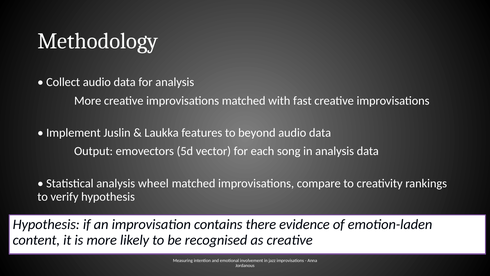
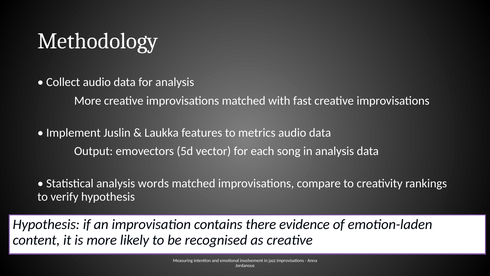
beyond: beyond -> metrics (257, 132)
wheel: wheel -> words (153, 183)
